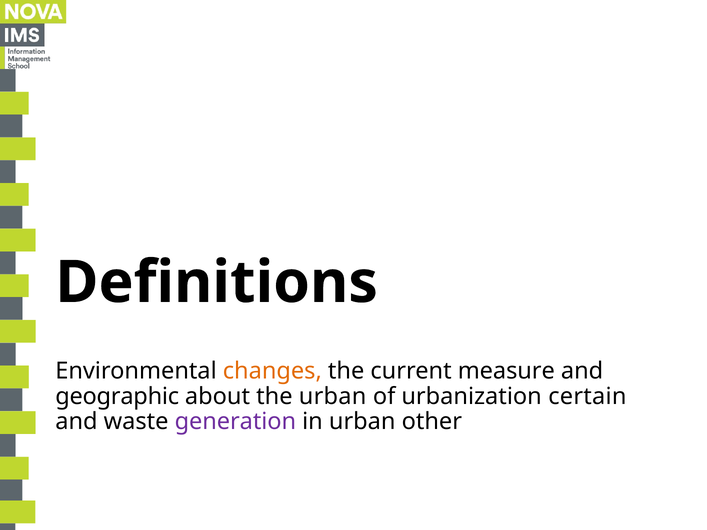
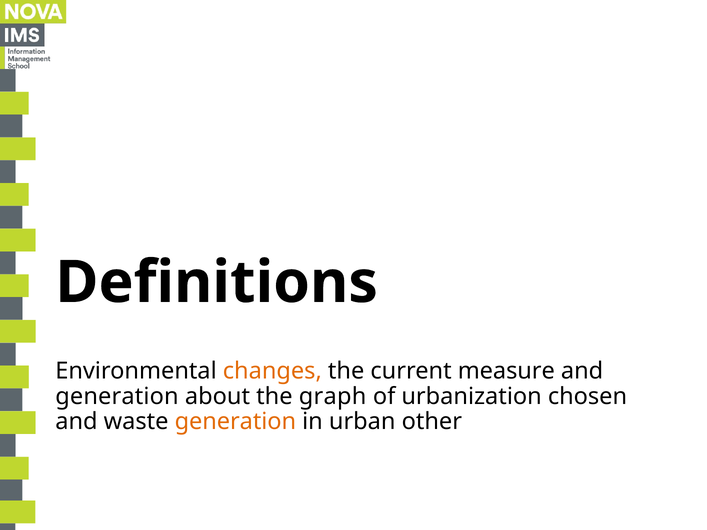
geographic: geographic -> generation (117, 396)
the urban: urban -> graph (333, 396)
certain: certain -> chosen (588, 396)
generation colour: purple -> orange (235, 422)
